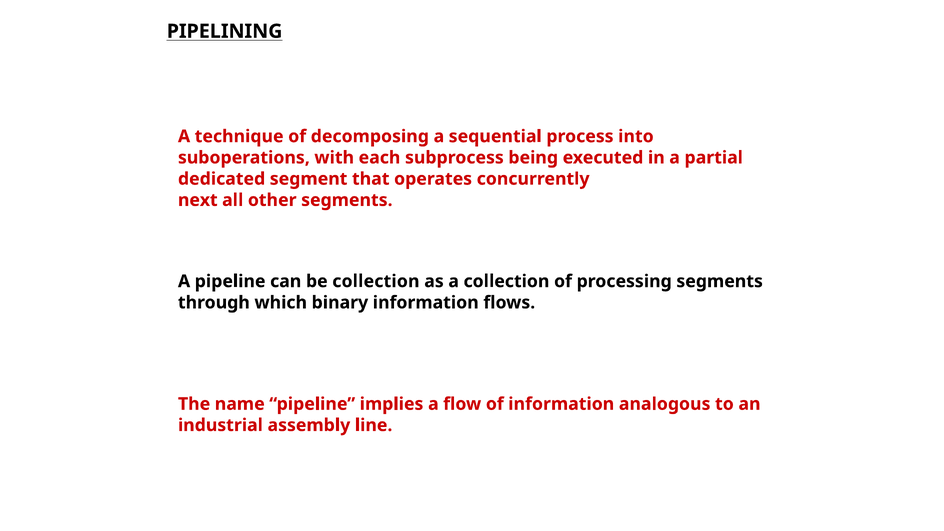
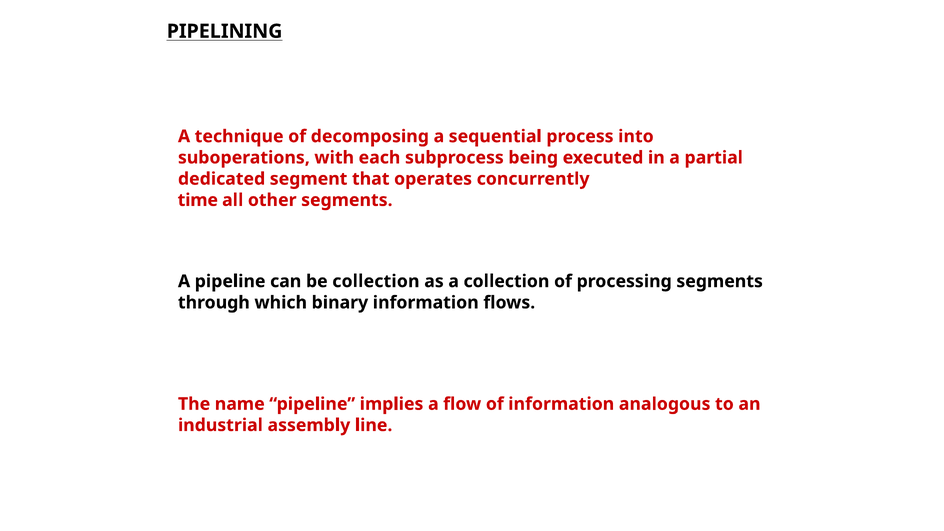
next: next -> time (198, 200)
